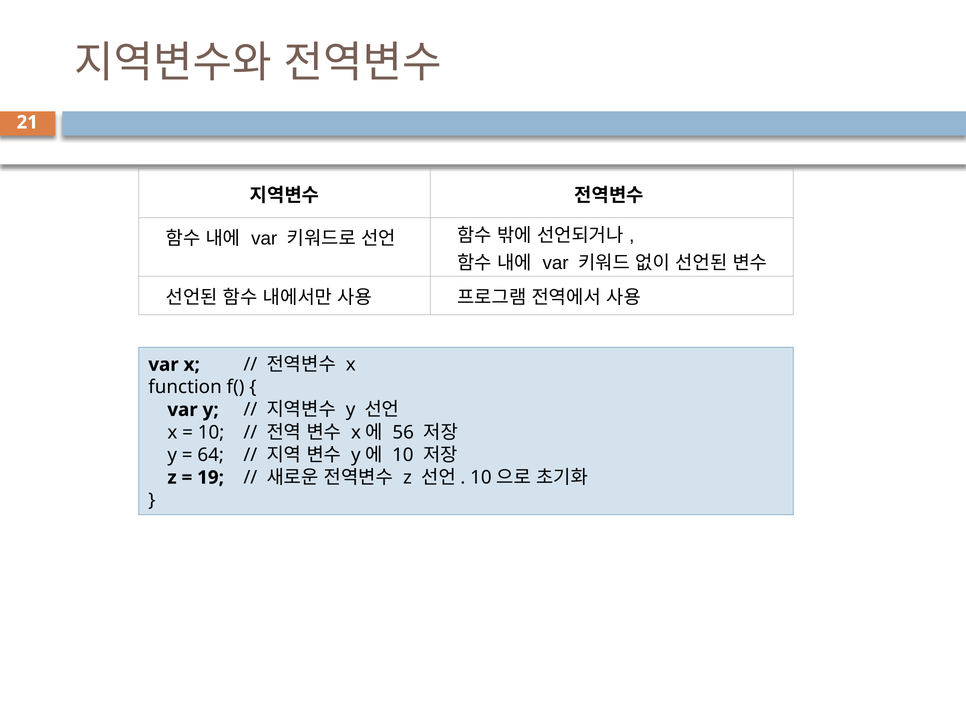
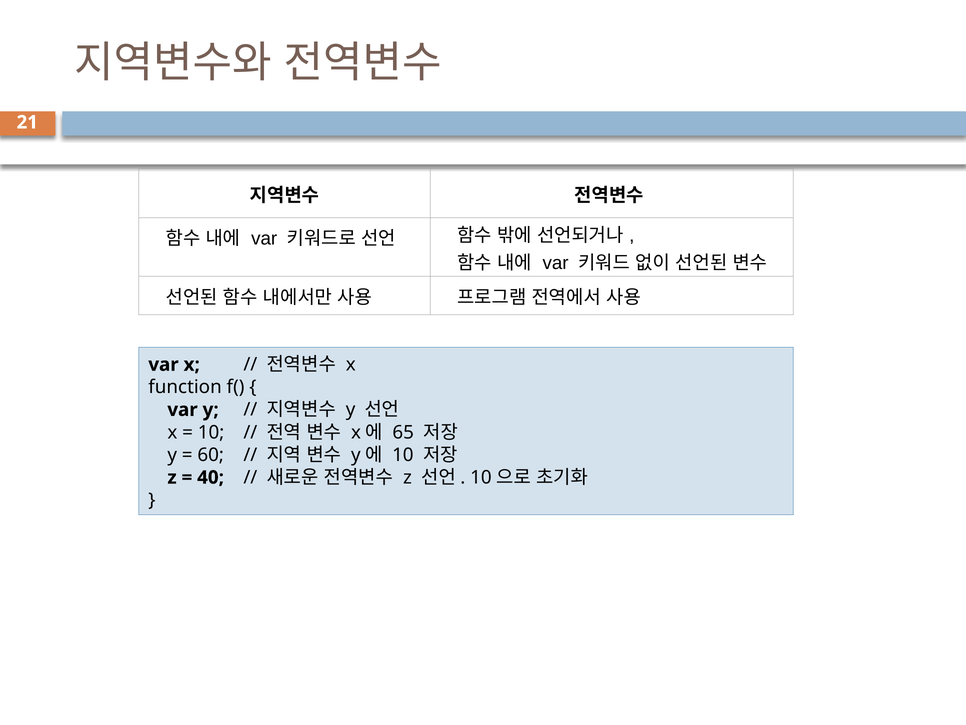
56: 56 -> 65 (403, 432)
64: 64 -> 60 (211, 455)
19: 19 -> 40 (211, 477)
